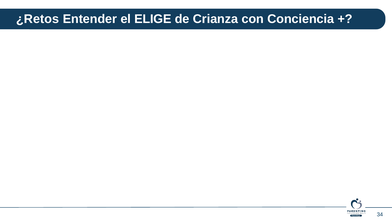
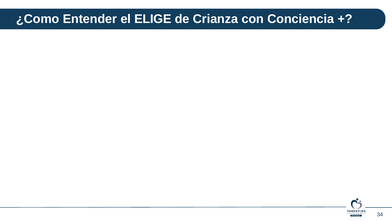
¿Retos: ¿Retos -> ¿Como (38, 19)
